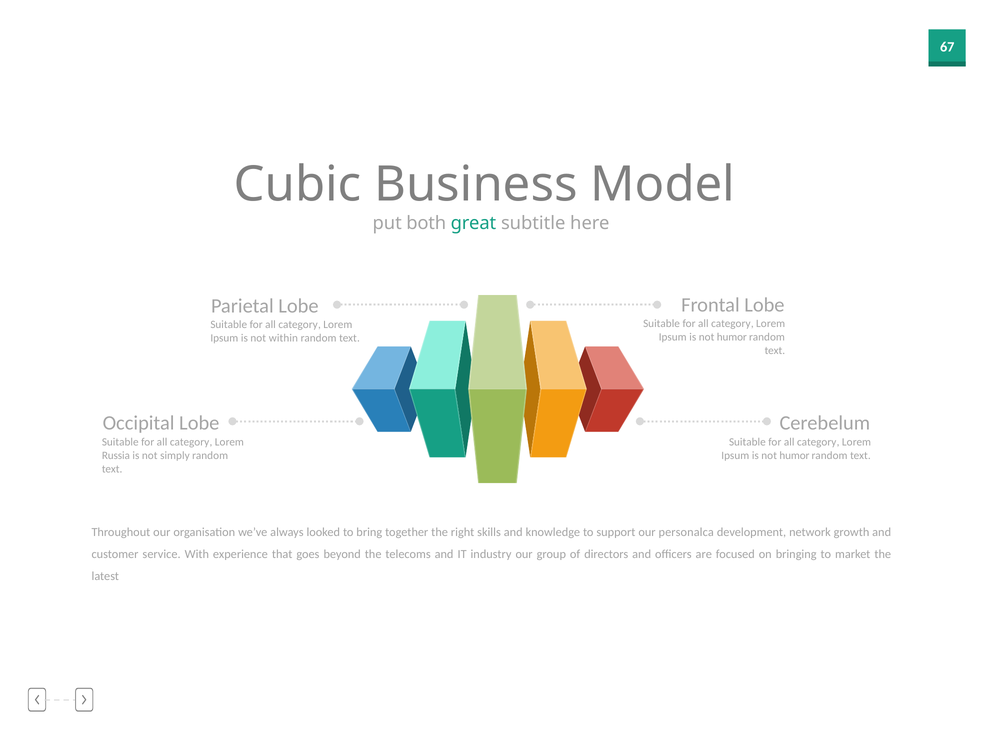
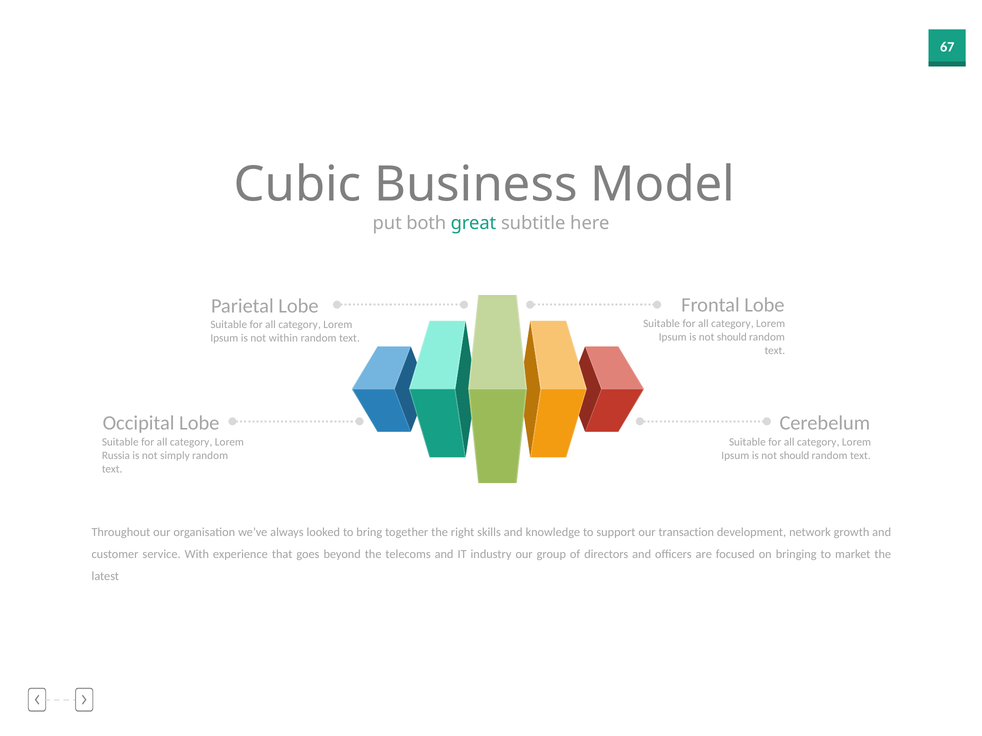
humor: humor -> should (732, 337)
humor: humor -> should (794, 456)
personalca: personalca -> transaction (686, 532)
